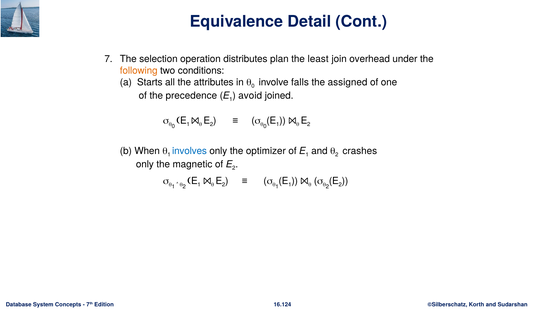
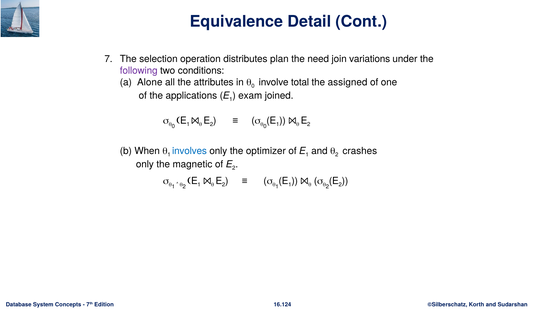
least: least -> need (318, 59)
overhead: overhead -> variations (370, 59)
following colour: orange -> purple (139, 71)
Starts: Starts -> Alone (150, 82)
falls: falls -> total (300, 82)
precedence: precedence -> applications (191, 96)
avoid: avoid -> exam (250, 96)
